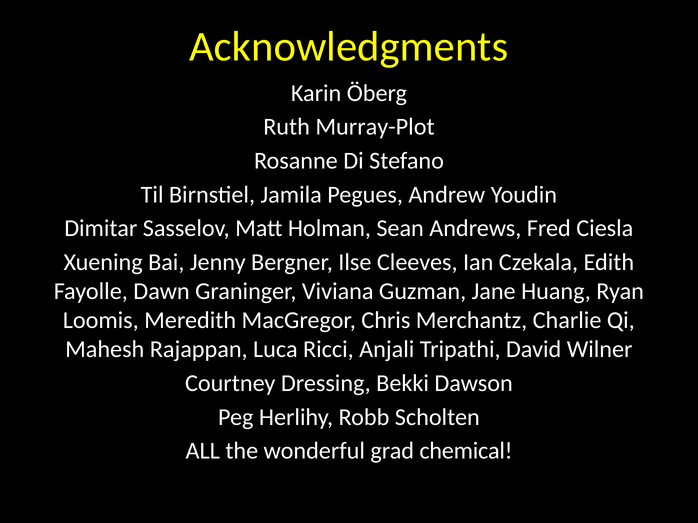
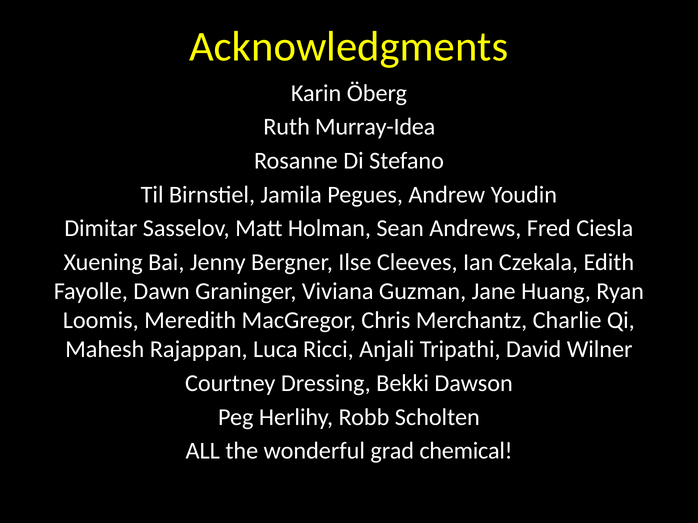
Murray-Plot: Murray-Plot -> Murray-Idea (375, 127)
